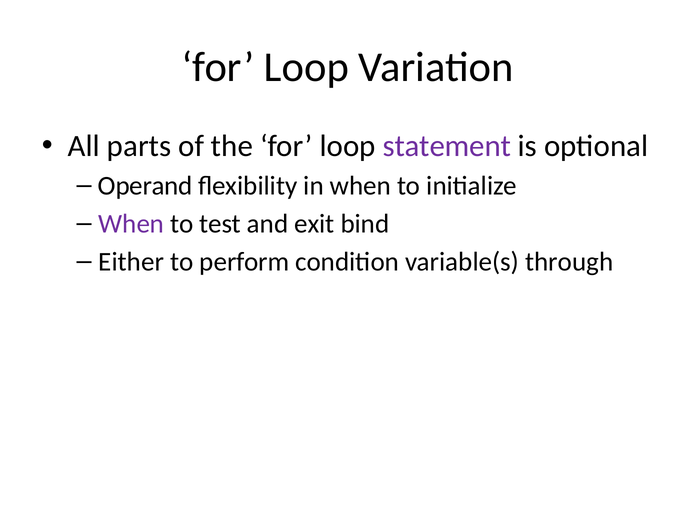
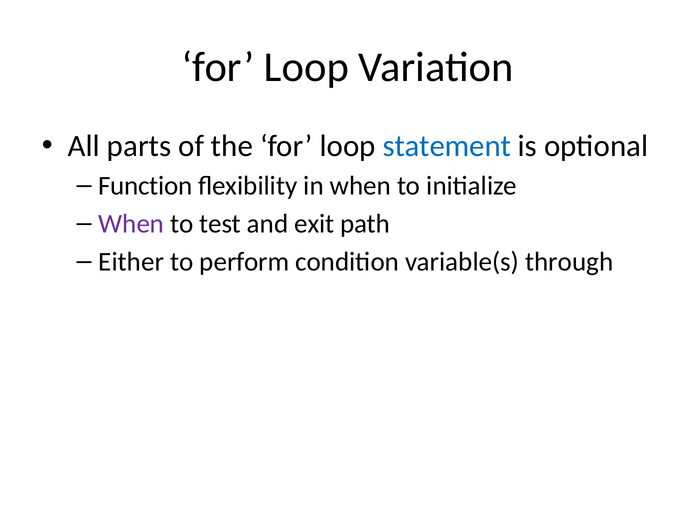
statement colour: purple -> blue (447, 146)
Operand: Operand -> Function (145, 186)
bind: bind -> path (365, 224)
